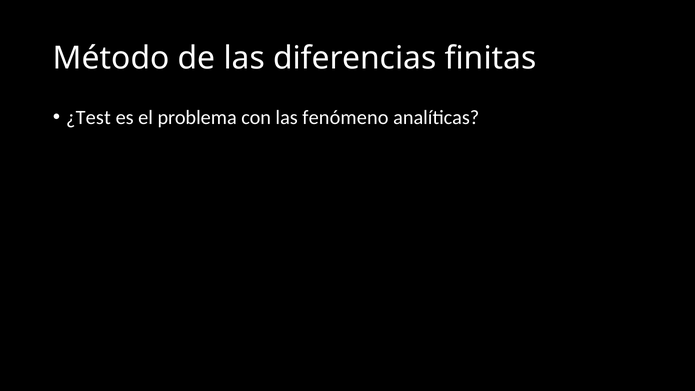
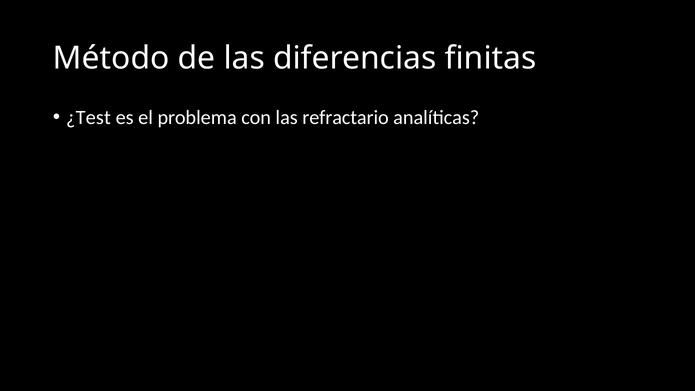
fenómeno: fenómeno -> refractario (346, 118)
